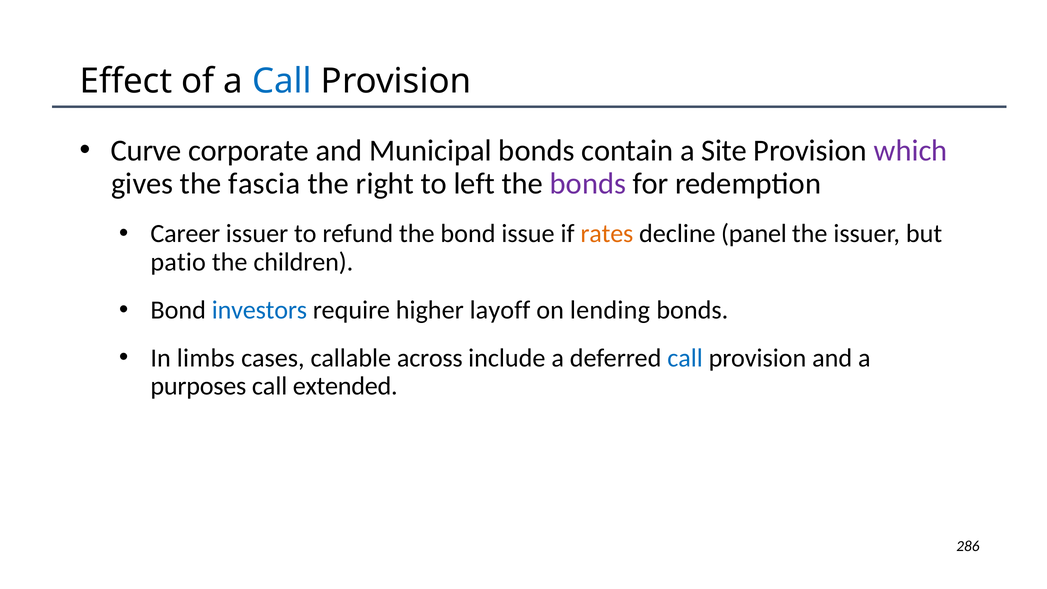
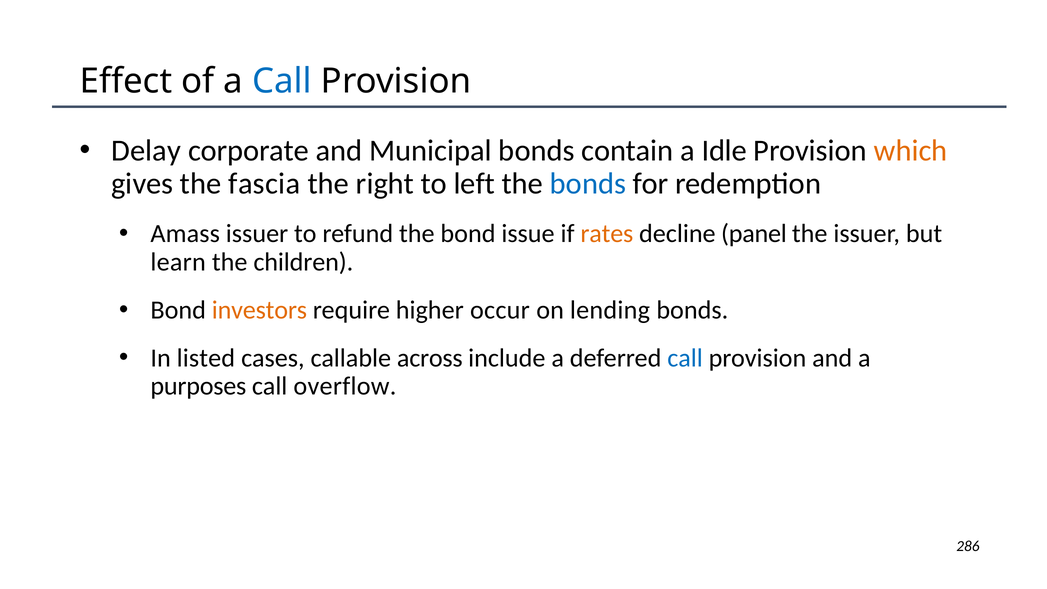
Curve: Curve -> Delay (146, 151)
Site: Site -> Idle (724, 151)
which colour: purple -> orange (911, 151)
bonds colour: purple -> blue (588, 184)
Career: Career -> Amass (185, 234)
patio: patio -> learn (178, 262)
investors colour: blue -> orange (259, 310)
layoff: layoff -> occur (500, 310)
limbs: limbs -> listed (206, 358)
extended: extended -> overflow (345, 386)
